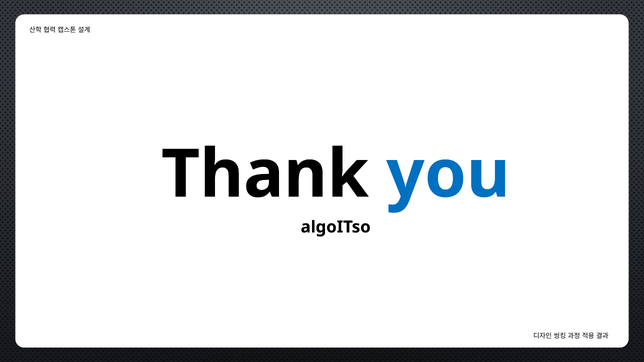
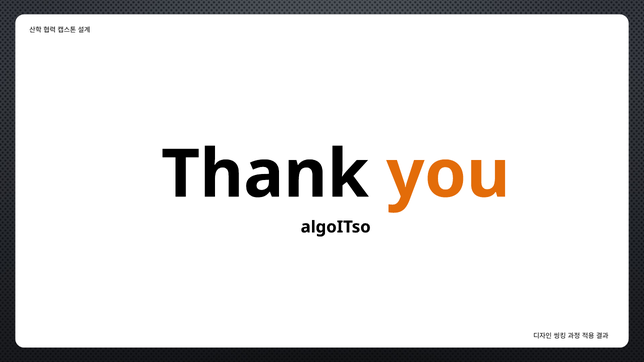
you colour: blue -> orange (448, 175)
